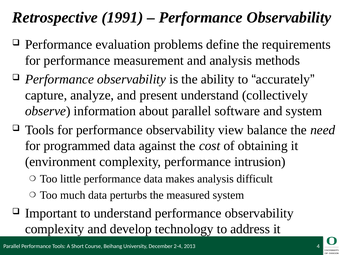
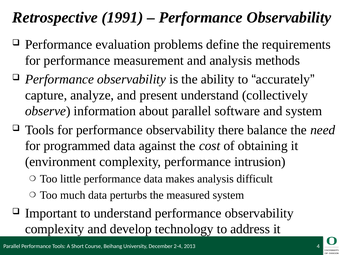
view: view -> there (231, 130)
